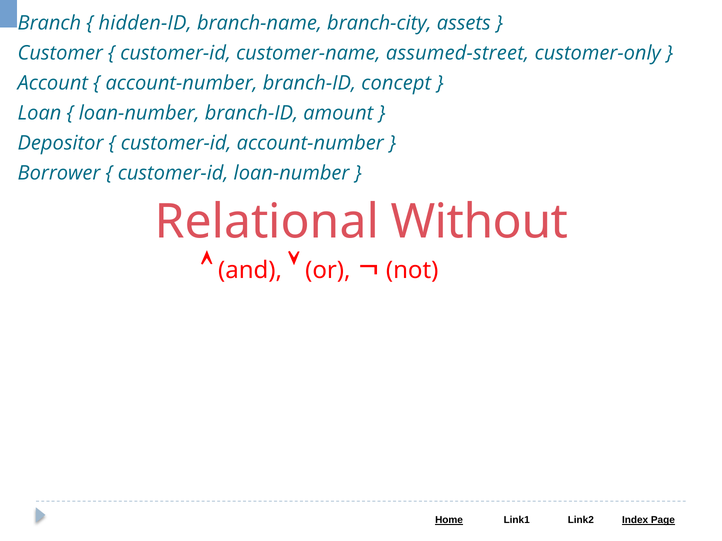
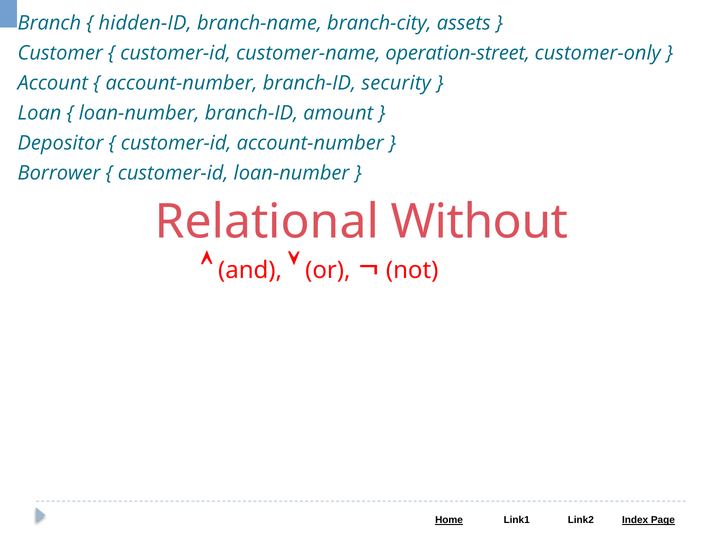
assumed-street: assumed-street -> operation-street (458, 53)
concept: concept -> security (396, 83)
